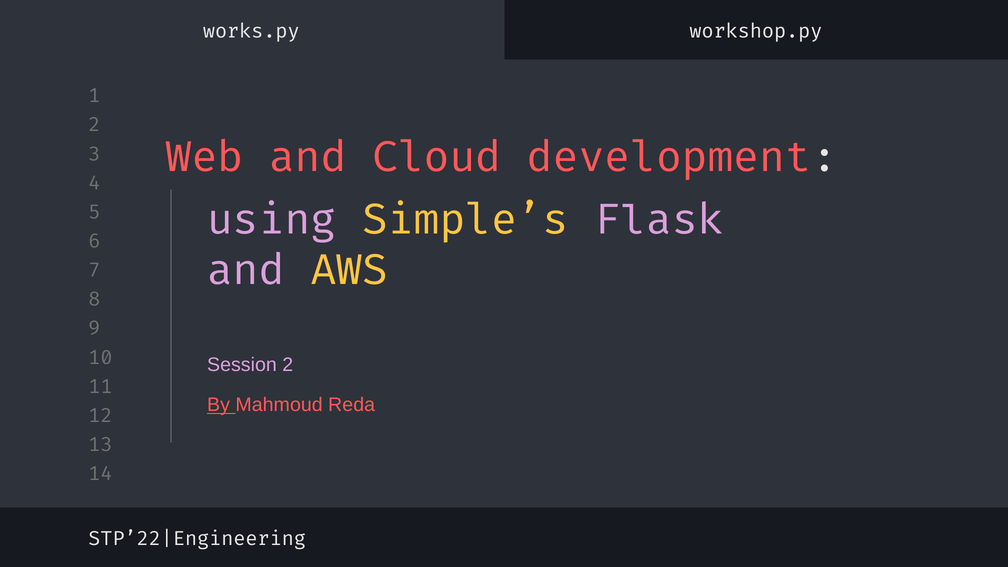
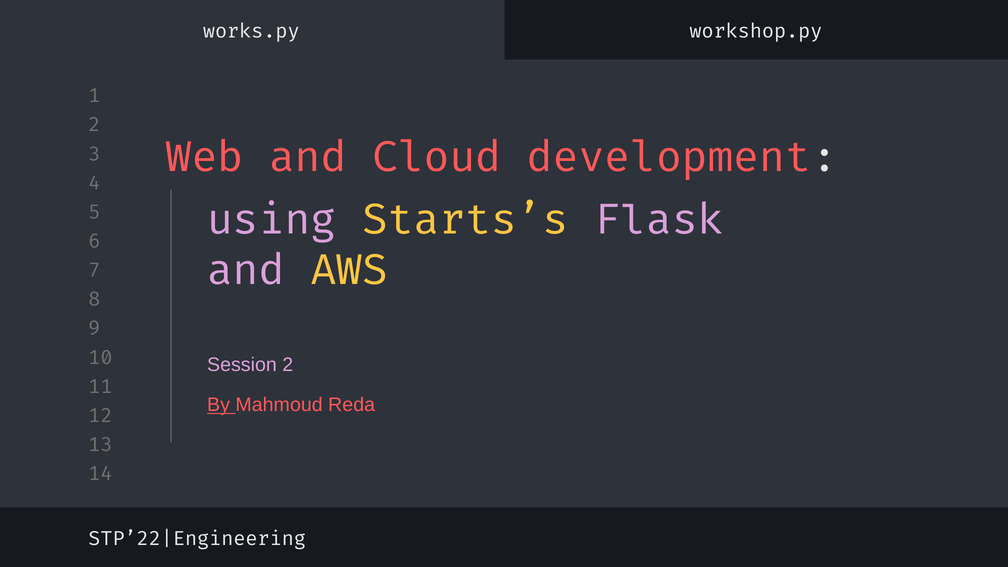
Simple’s: Simple’s -> Starts’s (465, 220)
